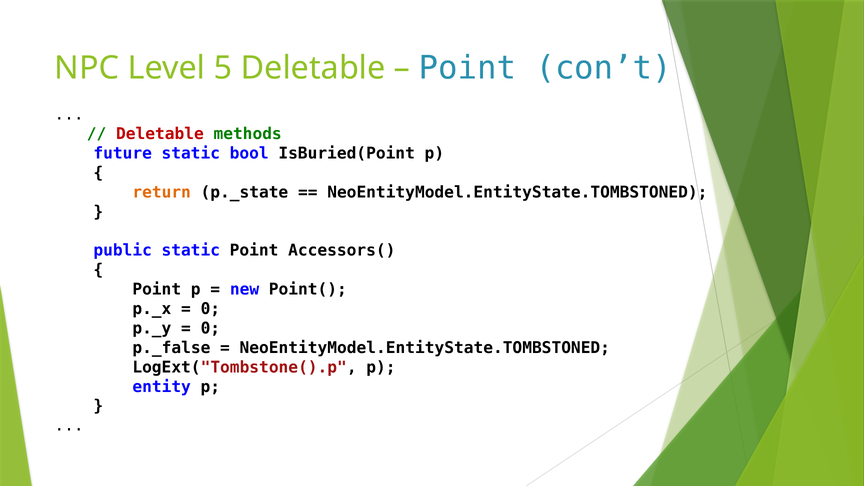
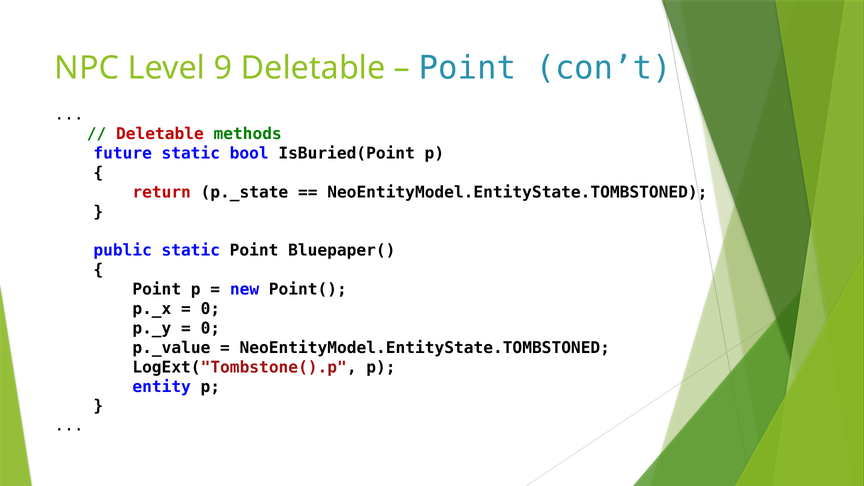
5: 5 -> 9 (223, 68)
return colour: orange -> red (162, 192)
Accessors(: Accessors( -> Bluepaper( (342, 251)
p._false: p._false -> p._value (171, 348)
